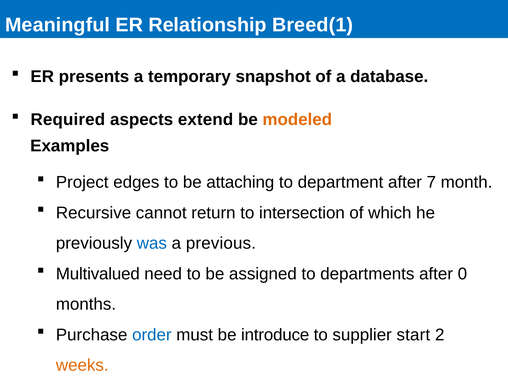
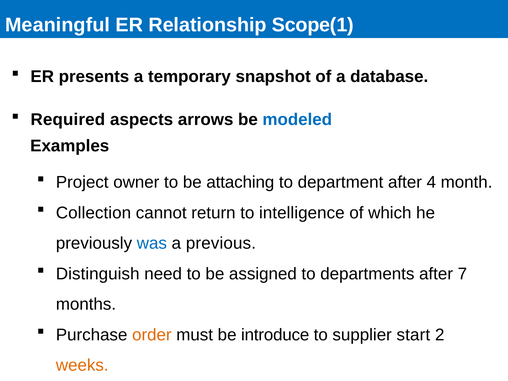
Breed(1: Breed(1 -> Scope(1 (313, 25)
extend: extend -> arrows (206, 120)
modeled colour: orange -> blue (297, 120)
edges: edges -> owner (136, 182)
7: 7 -> 4 (431, 182)
Recursive: Recursive -> Collection (94, 213)
intersection: intersection -> intelligence (302, 213)
Multivalued: Multivalued -> Distinguish (98, 274)
0: 0 -> 7 (462, 274)
order colour: blue -> orange (152, 335)
